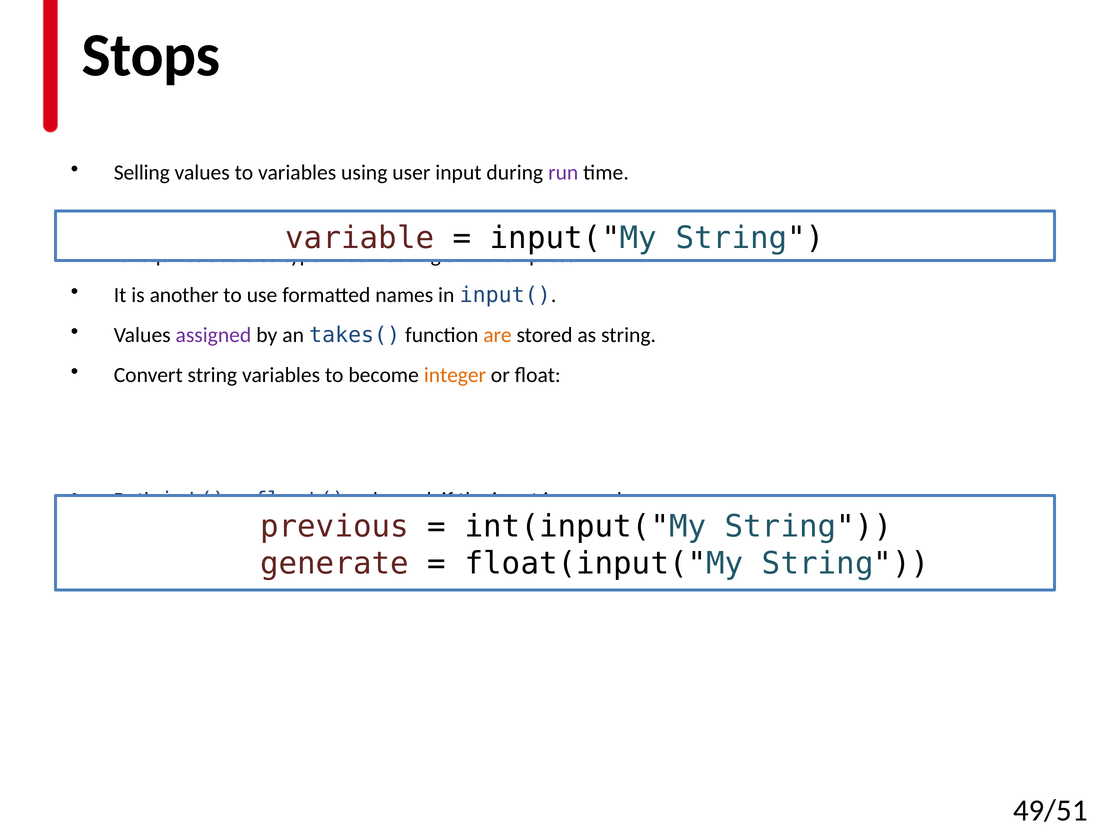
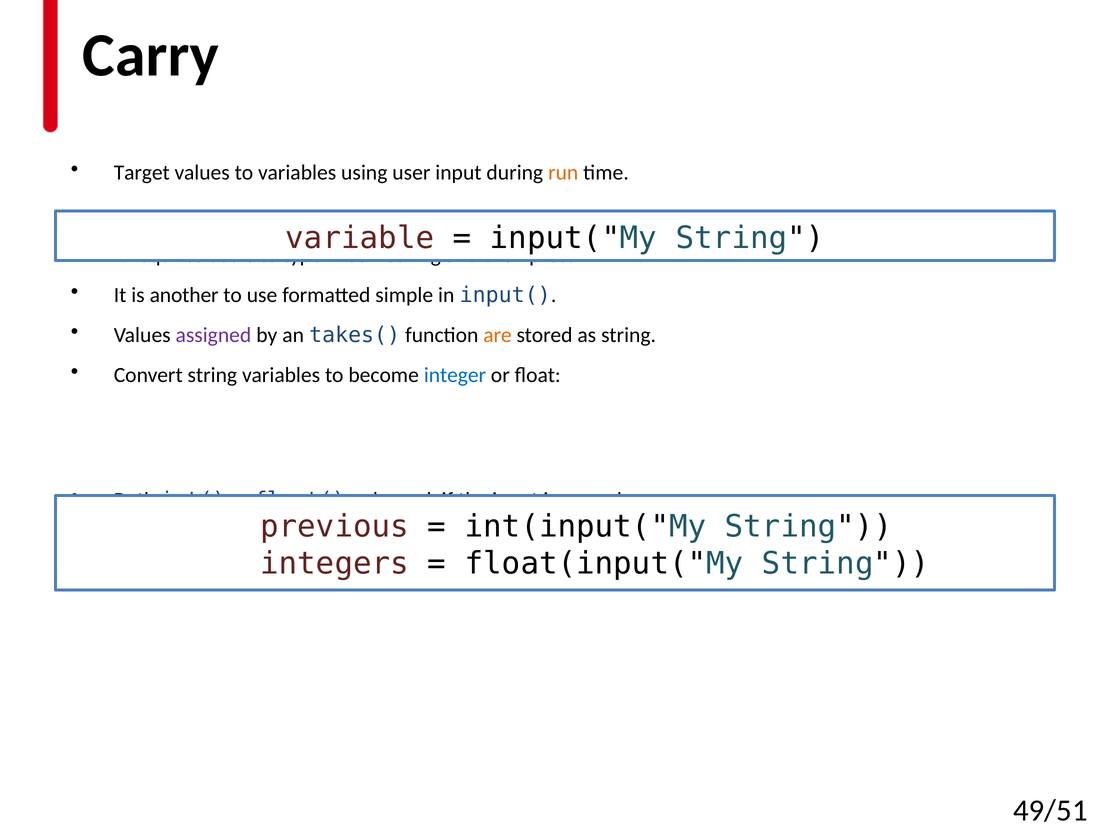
Stops: Stops -> Carry (151, 55)
Selling: Selling -> Target (142, 173)
run colour: purple -> orange (563, 173)
names: names -> simple (404, 295)
integer colour: orange -> blue (455, 375)
generate: generate -> integers (335, 563)
